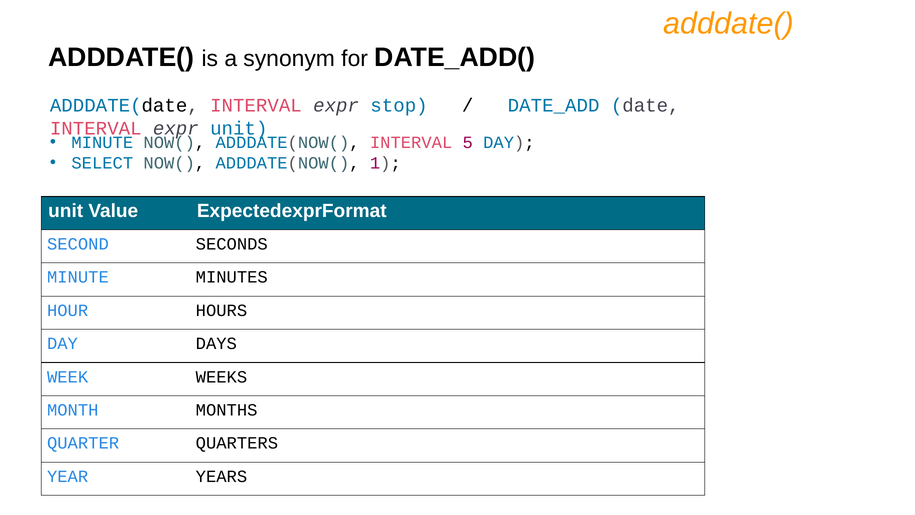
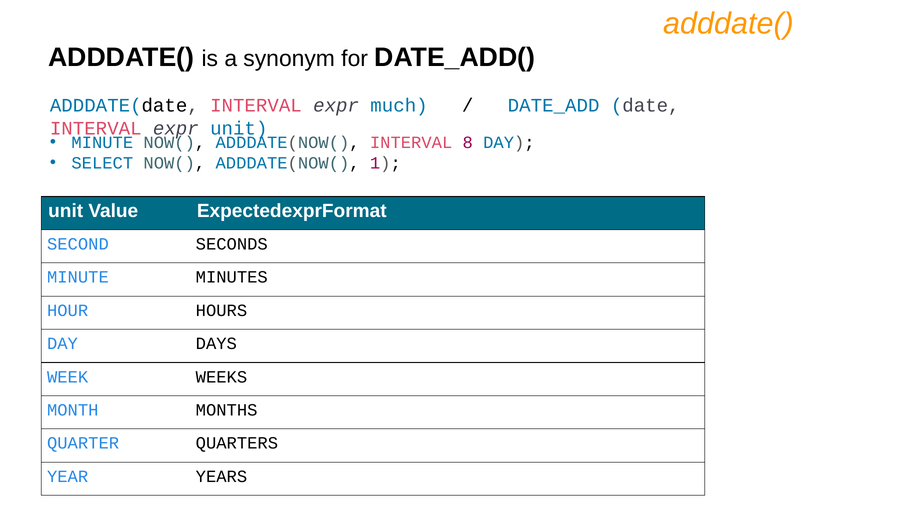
stop: stop -> much (399, 105)
5: 5 -> 8 (468, 142)
